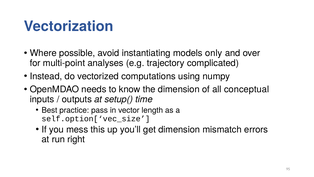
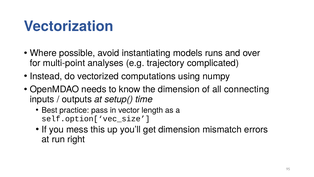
only: only -> runs (214, 53)
conceptual: conceptual -> connecting (247, 89)
